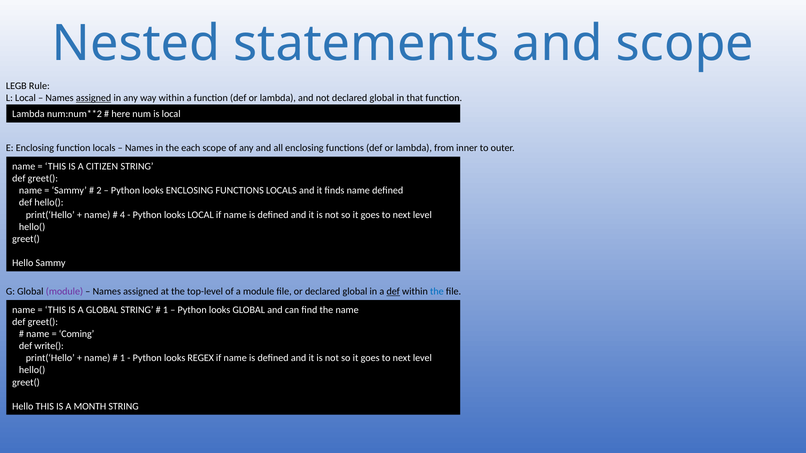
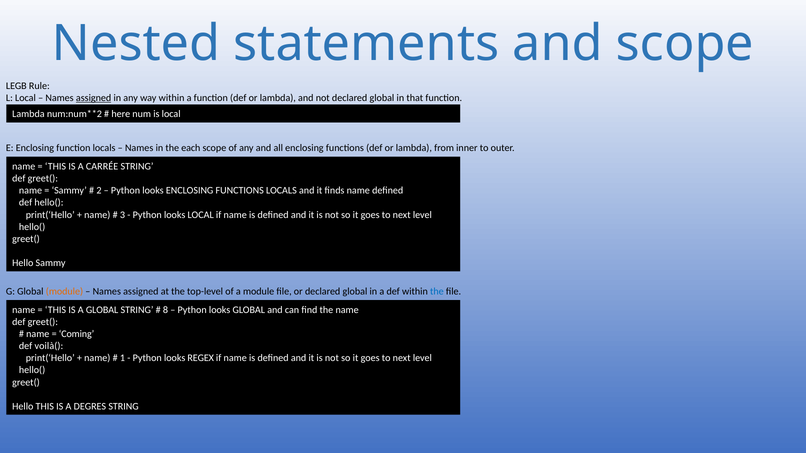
CITIZEN: CITIZEN -> CARRÉE (102, 167)
4: 4 -> 3 (122, 215)
module colour: purple -> orange (64, 292)
def underline: present -> none (393, 292)
1: 1 -> 8 (165, 310)
write(: write( -> voilà( (49, 346)
MONTH: MONTH -> DEGRES (90, 407)
